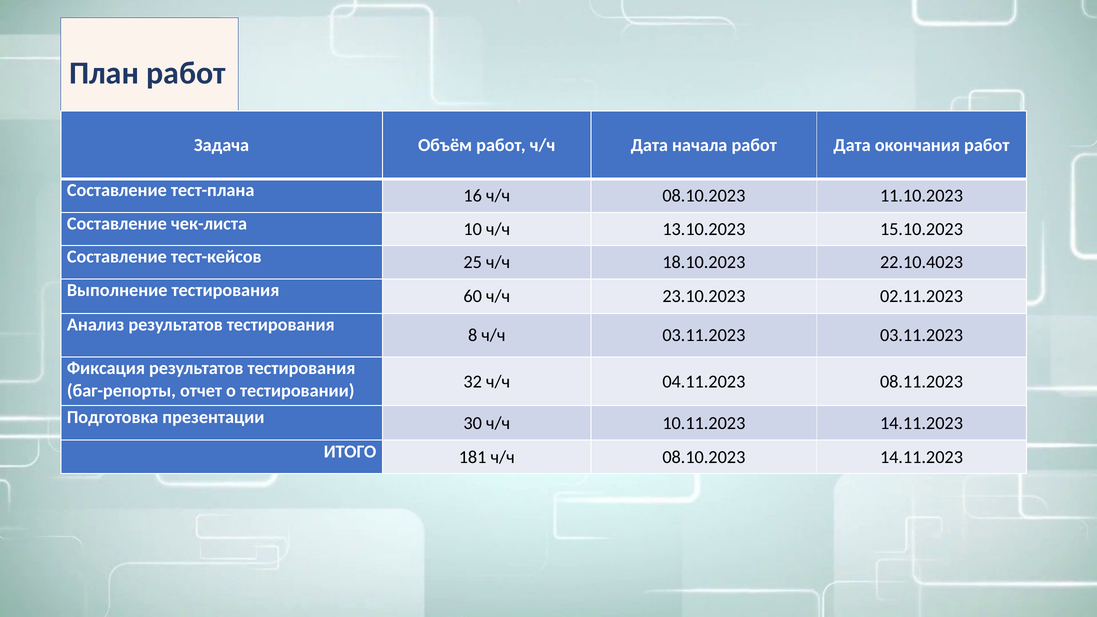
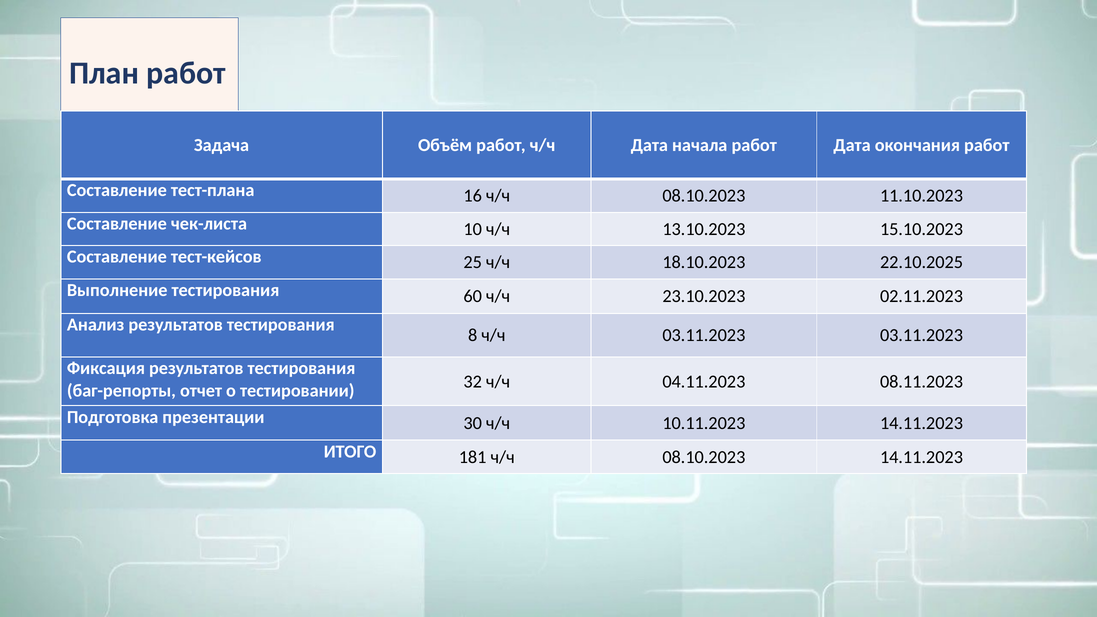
22.10.4023: 22.10.4023 -> 22.10.2025 (922, 262)
